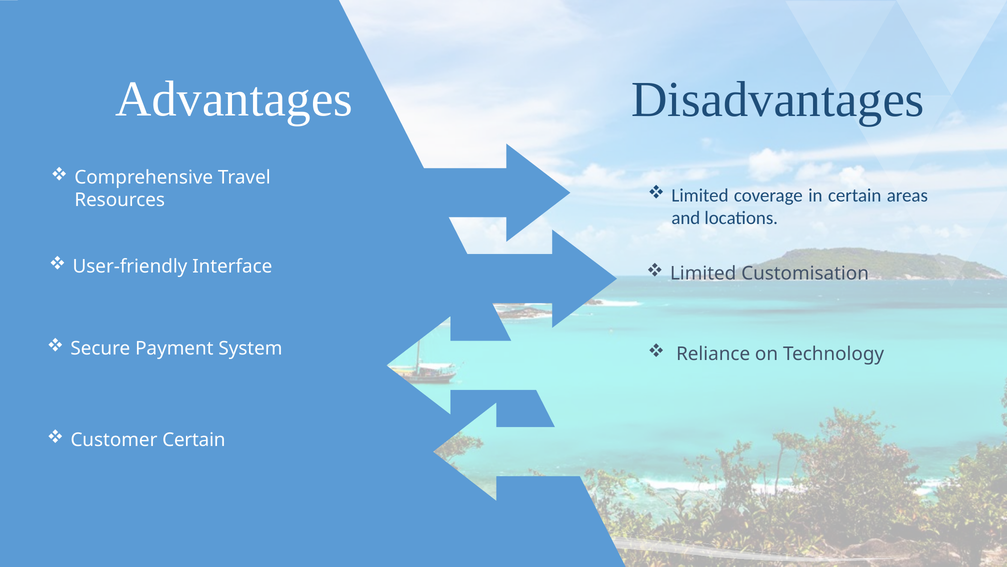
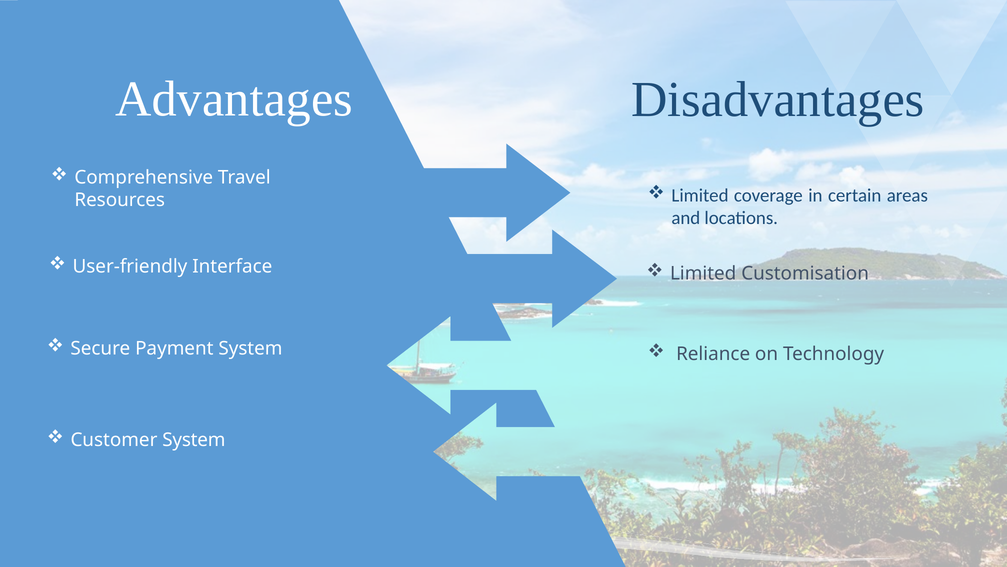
Customer Certain: Certain -> System (194, 440)
